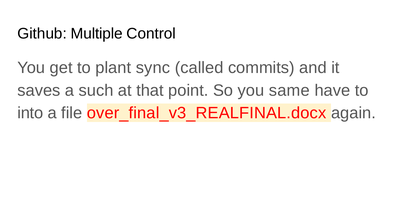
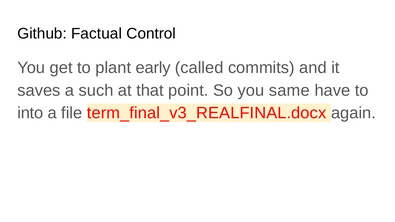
Multiple: Multiple -> Factual (97, 33)
sync: sync -> early (153, 68)
over_final_v3_REALFINAL.docx: over_final_v3_REALFINAL.docx -> term_final_v3_REALFINAL.docx (207, 113)
